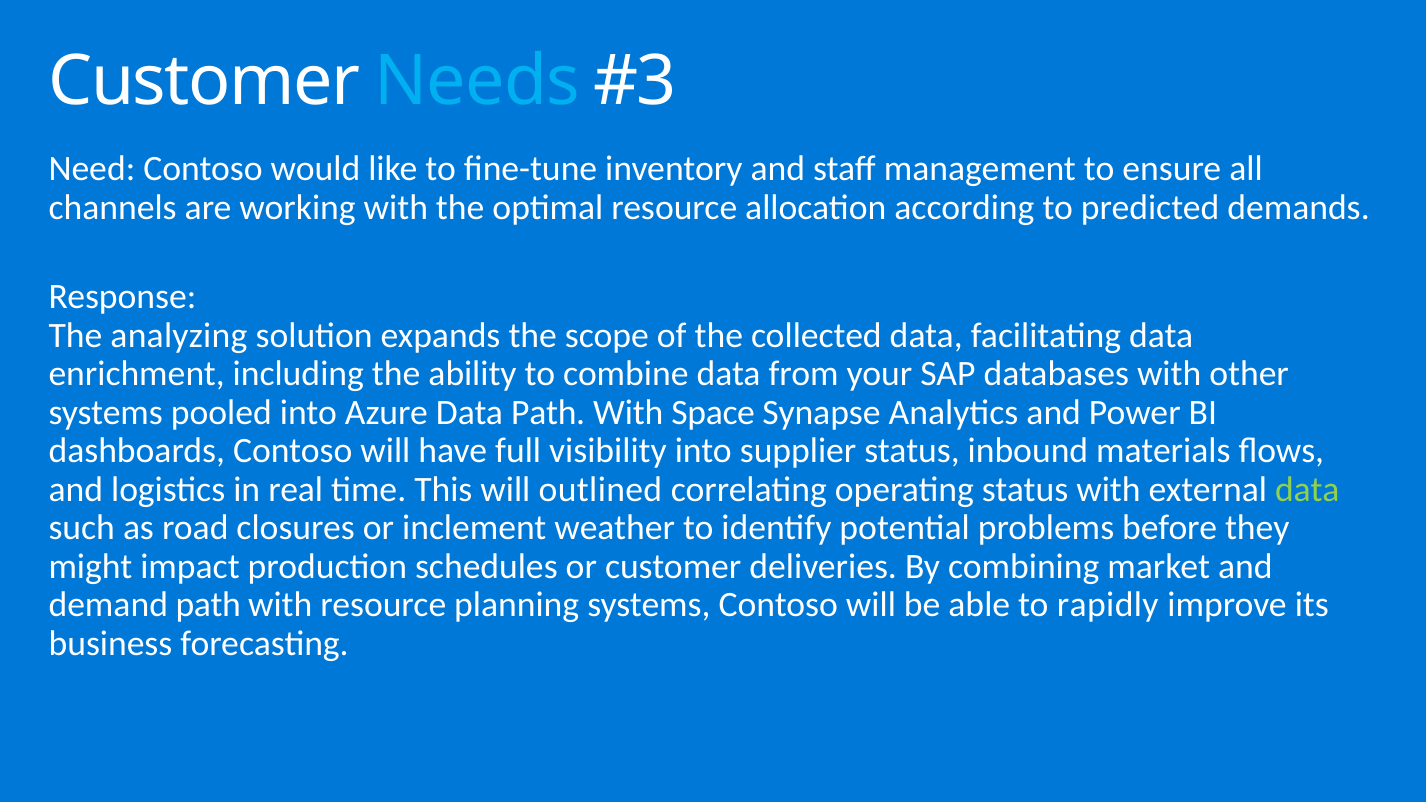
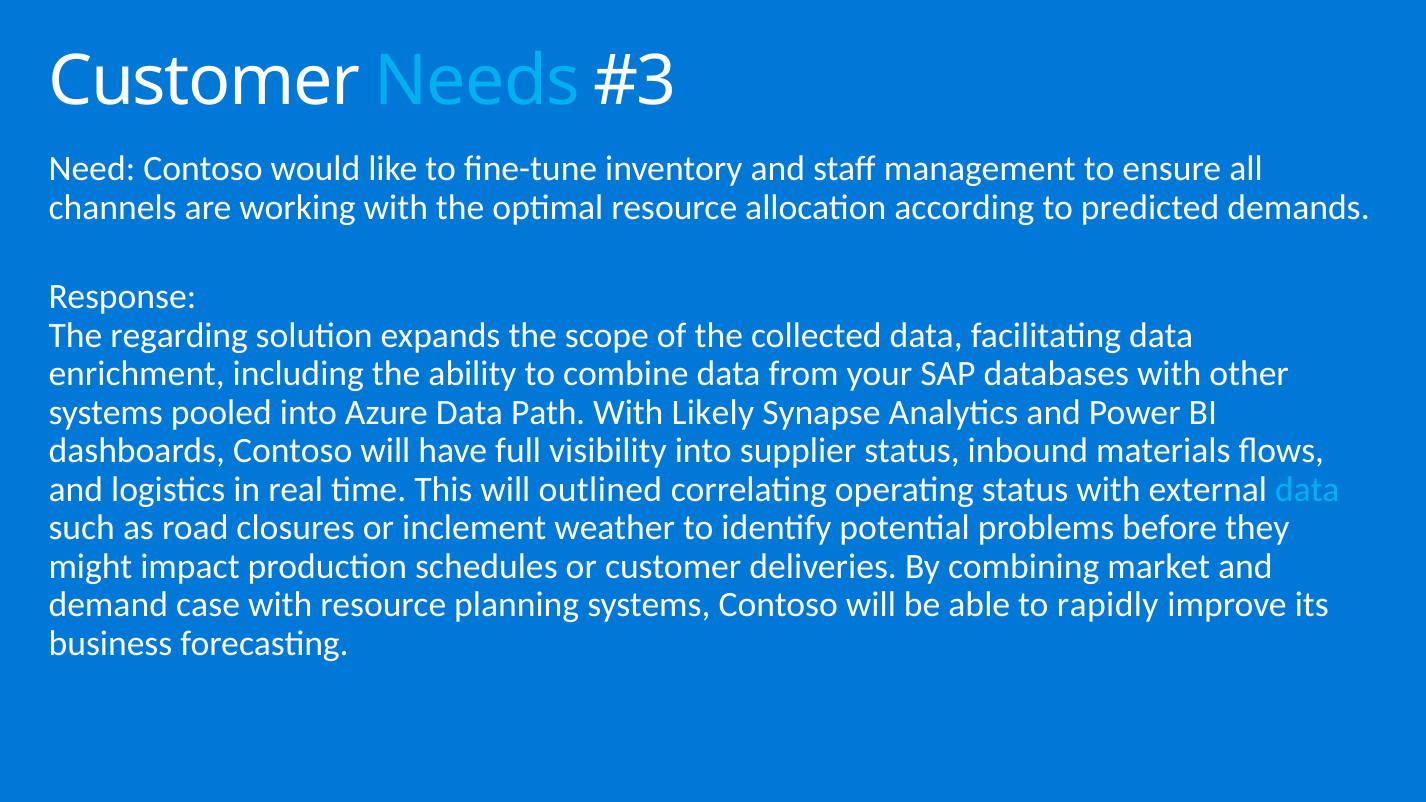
analyzing: analyzing -> regarding (179, 336)
Space: Space -> Likely (713, 413)
data colour: light green -> light blue (1307, 490)
demand path: path -> case (208, 605)
